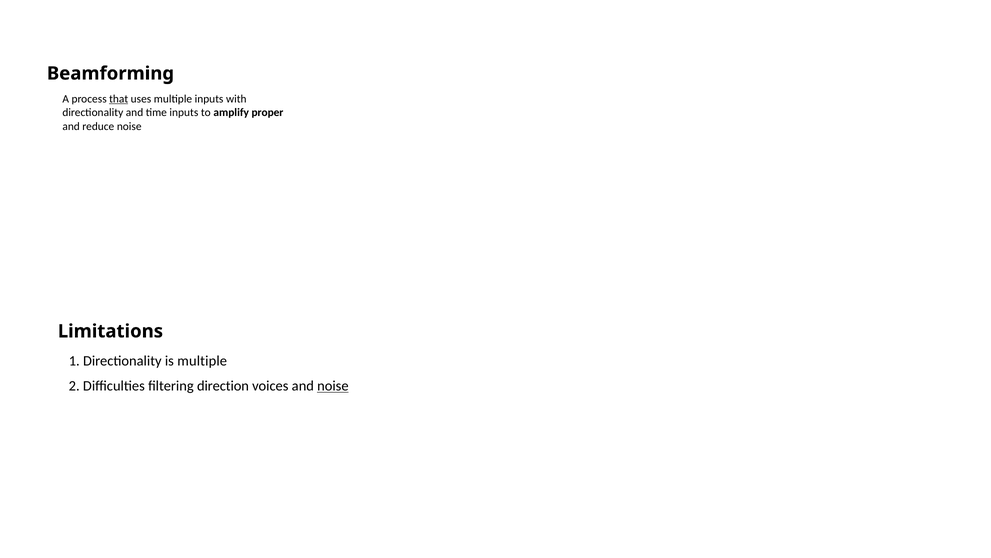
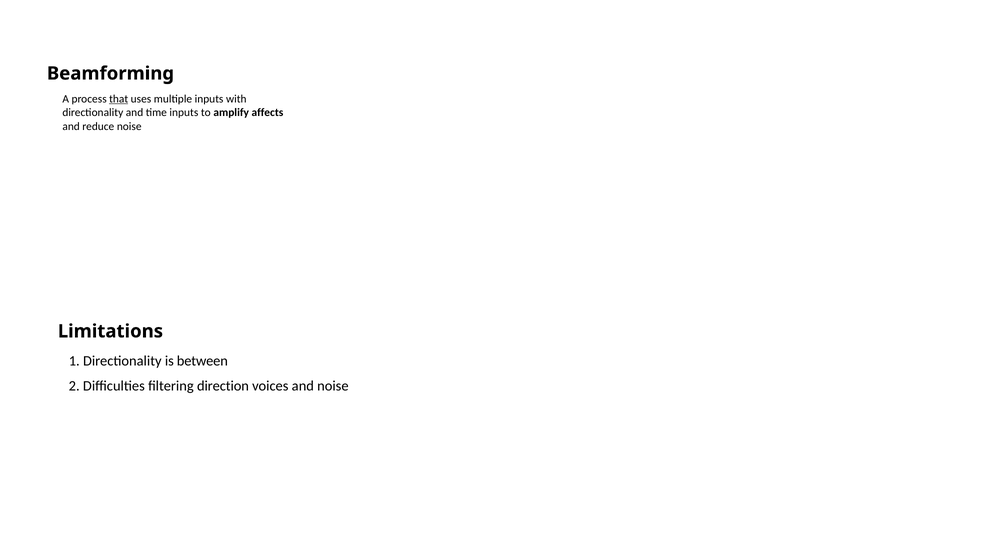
proper: proper -> affects (267, 113)
is multiple: multiple -> between (202, 361)
noise underline: present -> none (333, 386)
